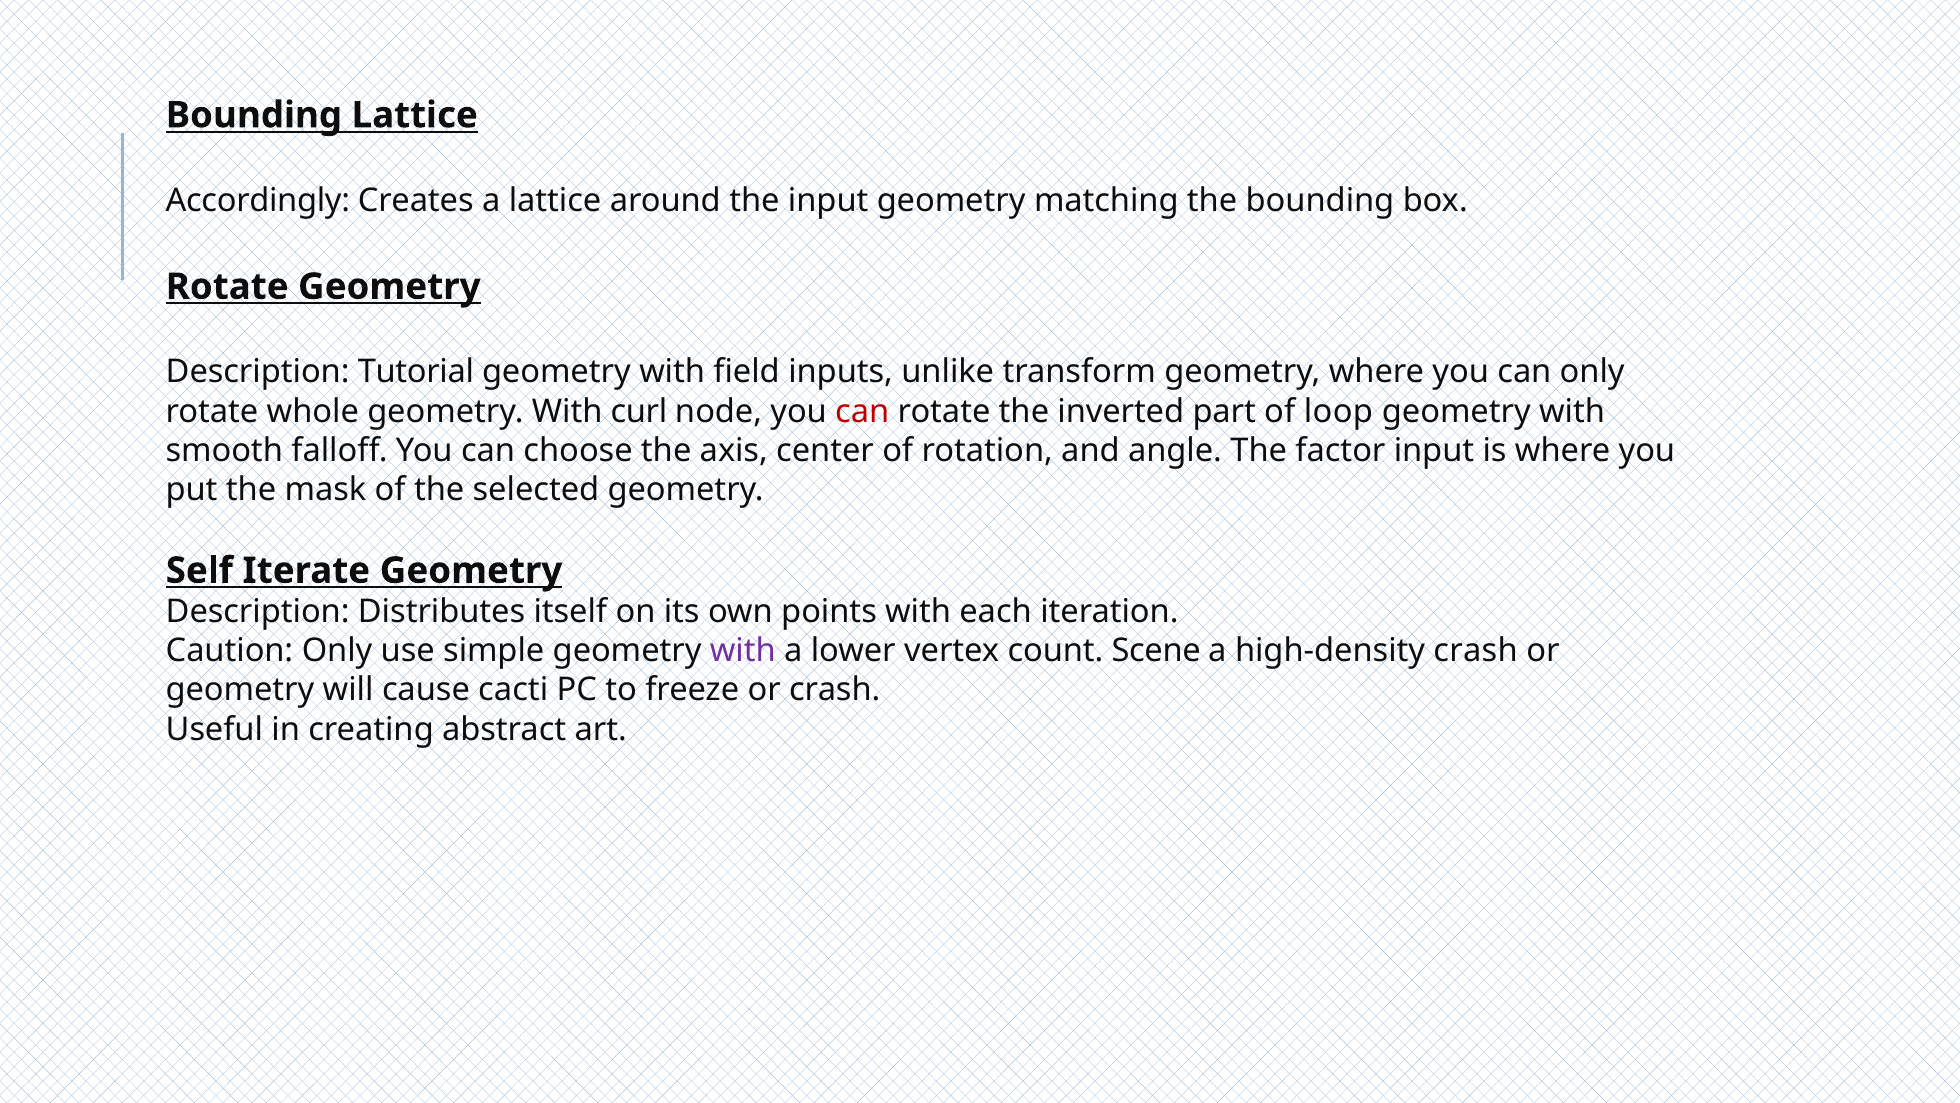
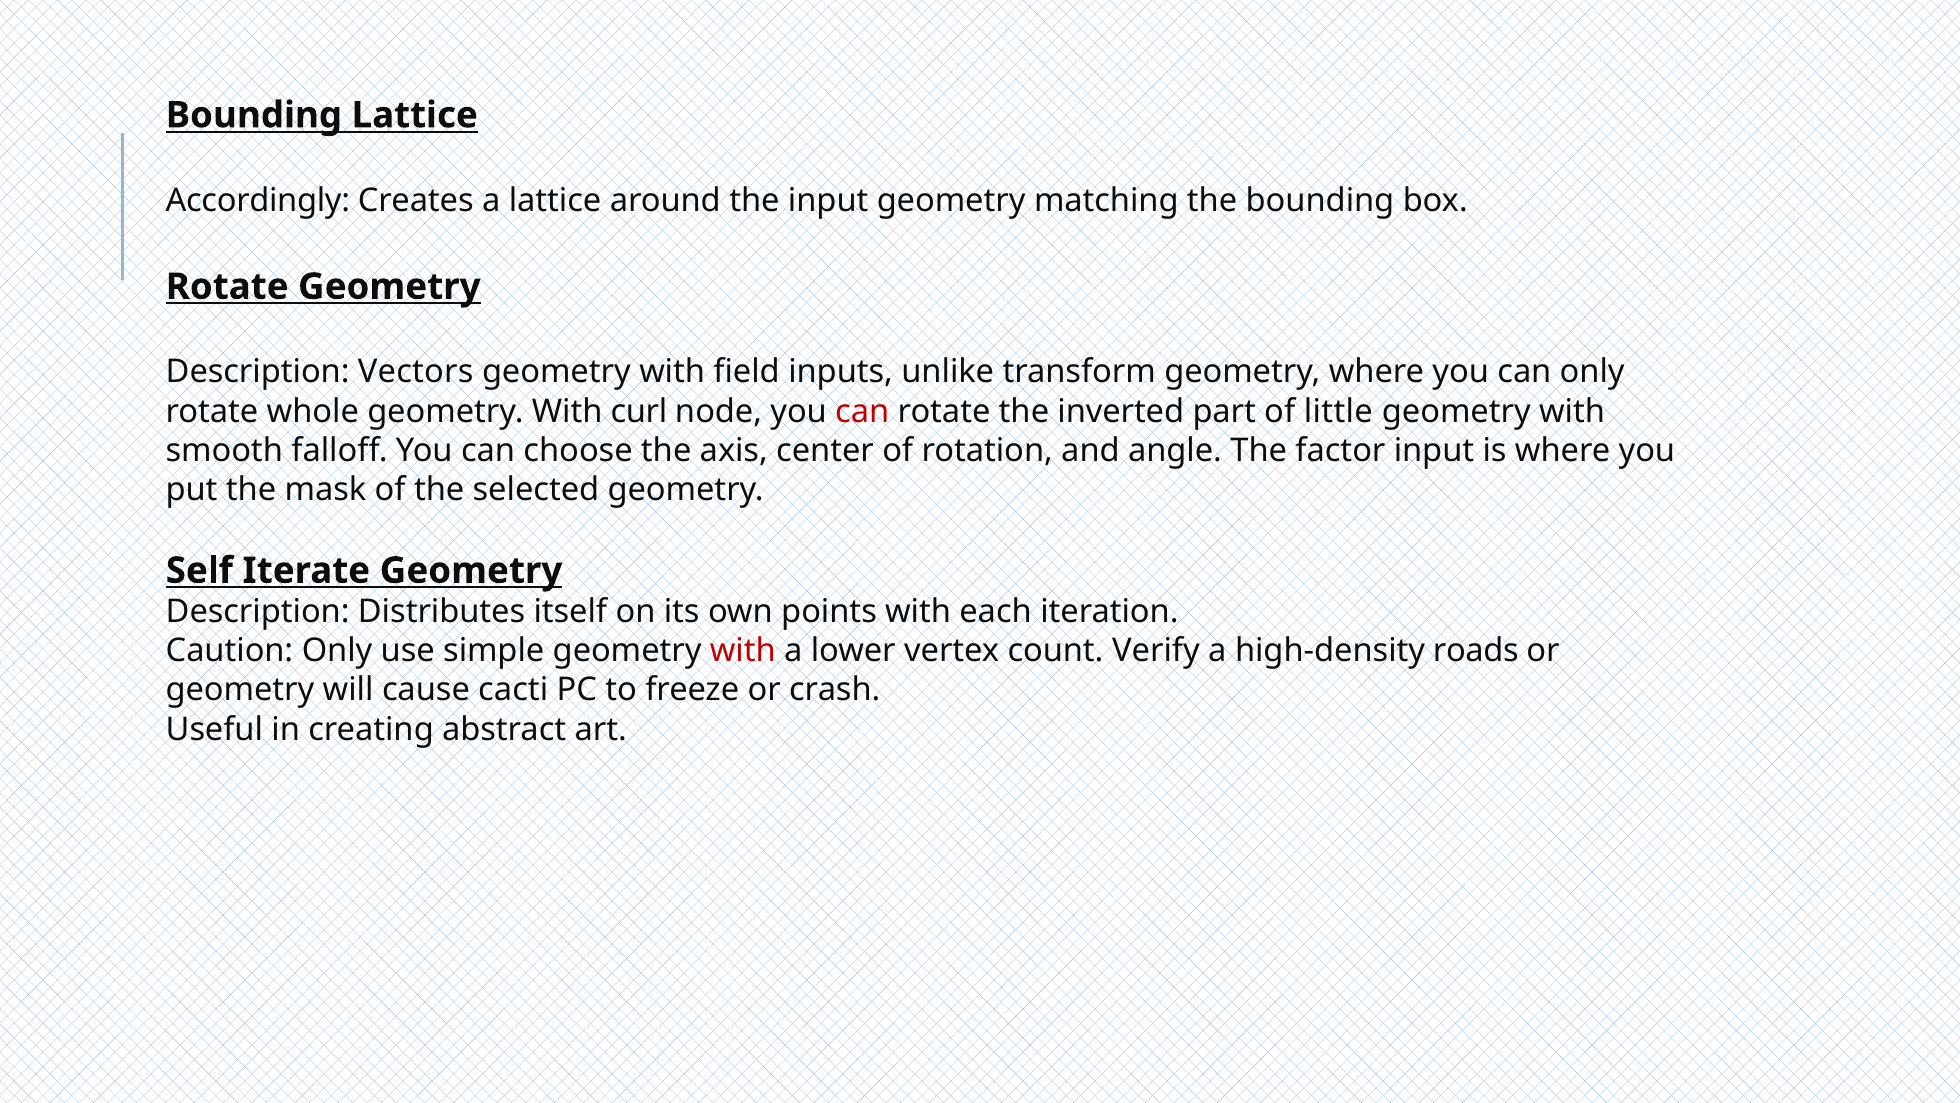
Tutorial: Tutorial -> Vectors (416, 372)
loop: loop -> little (1338, 411)
with colour: purple -> red (743, 651)
Scene: Scene -> Verify (1156, 651)
high‑density crash: crash -> roads (1476, 651)
